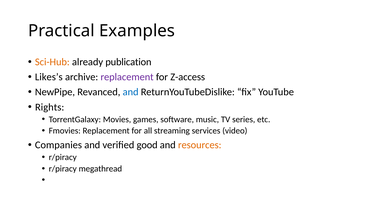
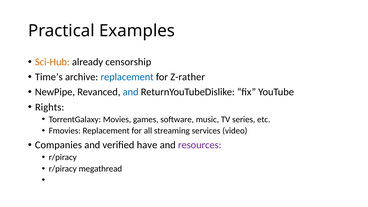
publication: publication -> censorship (128, 62)
Likes’s: Likes’s -> Time’s (49, 77)
replacement colour: purple -> blue (127, 77)
Z-access: Z-access -> Z-rather (188, 77)
good: good -> have (147, 145)
resources colour: orange -> purple (200, 145)
